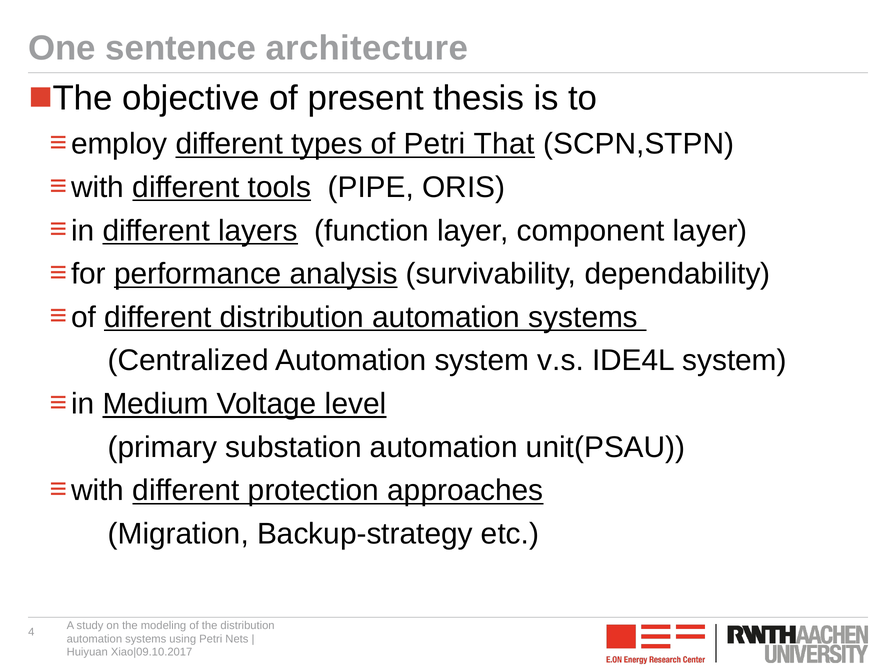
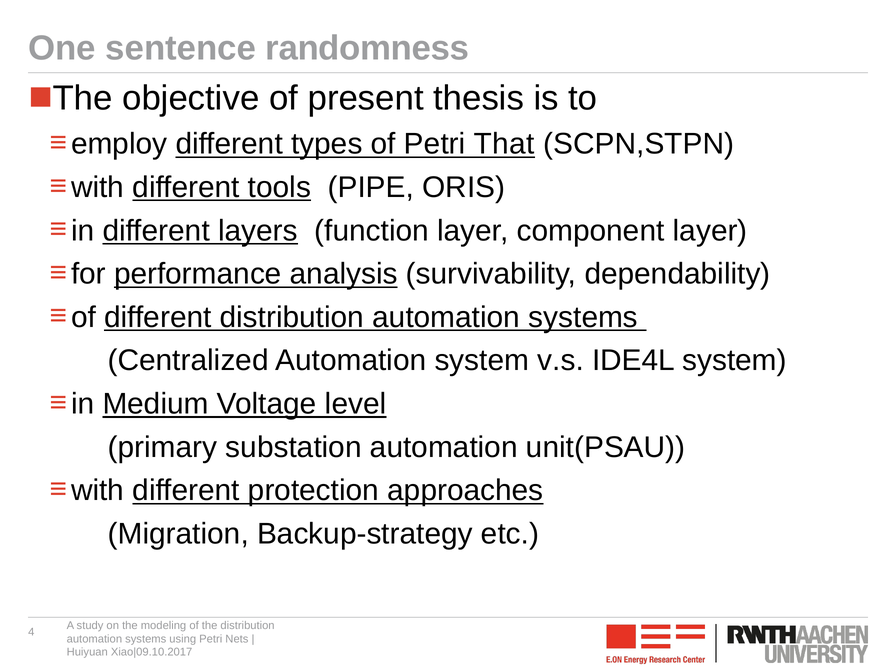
architecture: architecture -> randomness (367, 48)
